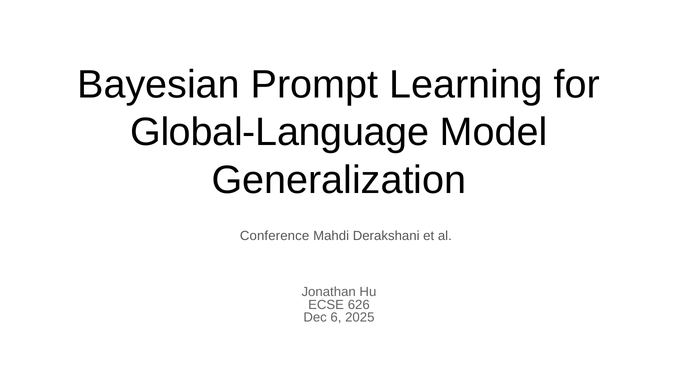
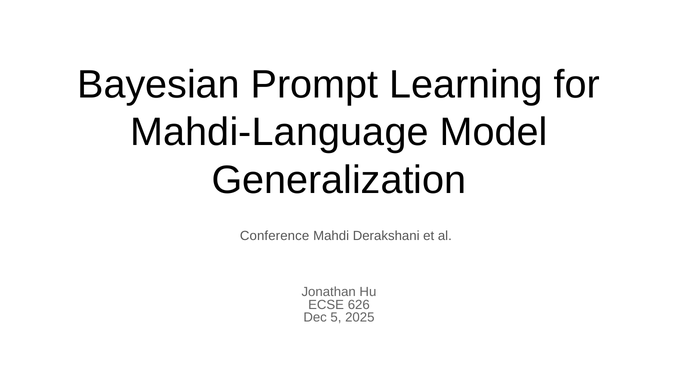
Global-Language: Global-Language -> Mahdi-Language (279, 132)
6: 6 -> 5 (336, 317)
